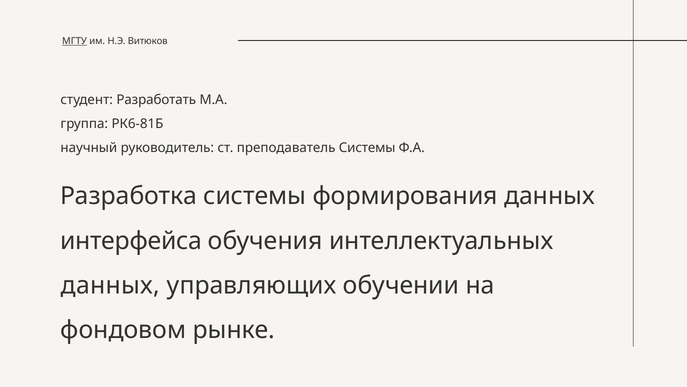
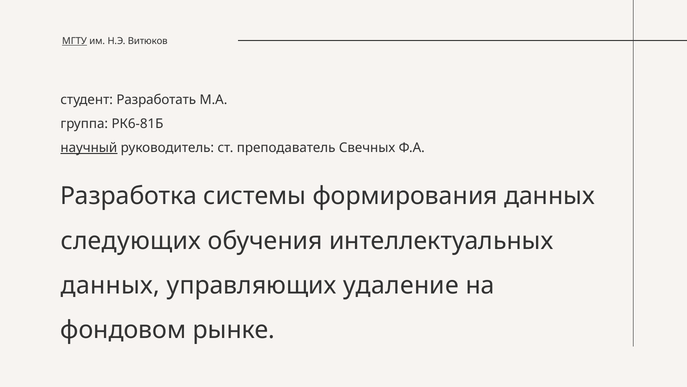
научный underline: none -> present (89, 148)
преподаватель Системы: Системы -> Свечных (367, 148)
интерфейса: интерфейса -> следующих (131, 241)
обучении: обучении -> удаление (401, 285)
